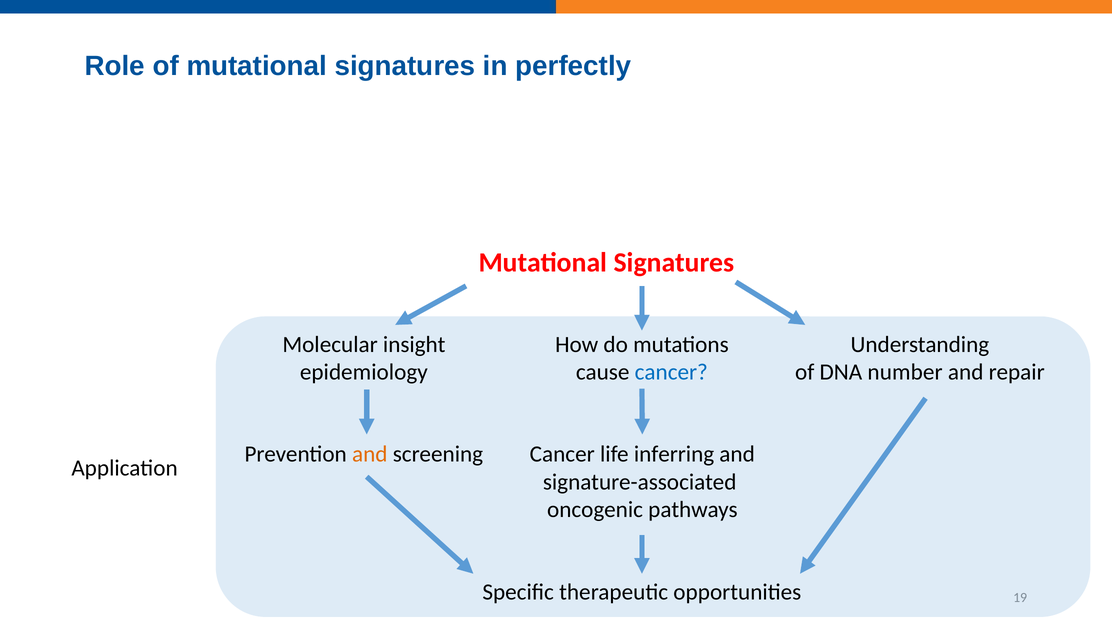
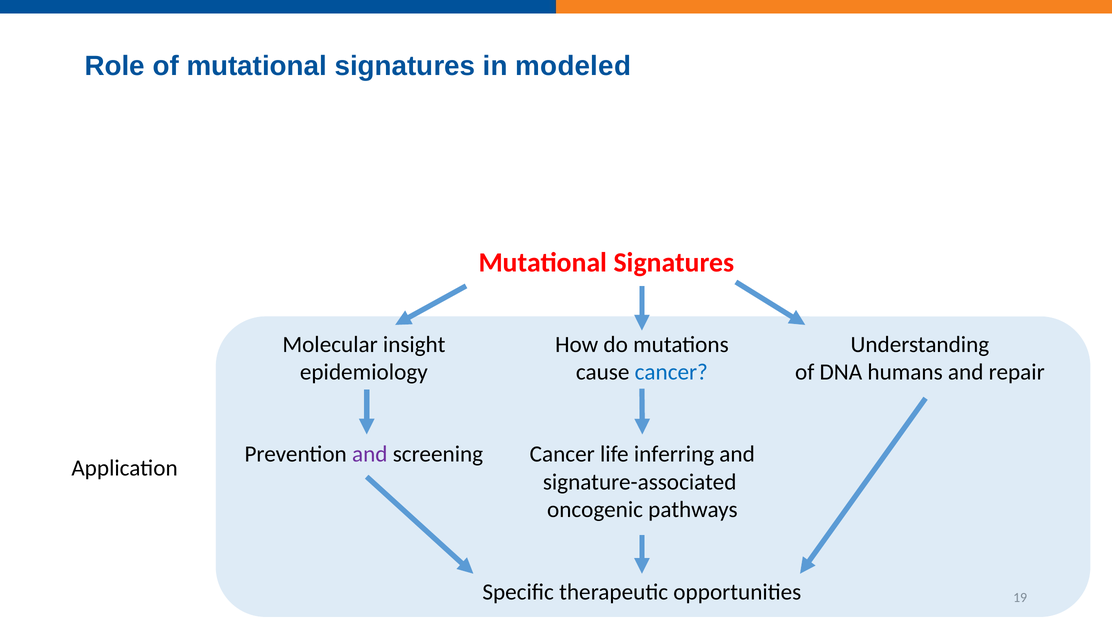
perfectly: perfectly -> modeled (573, 66)
number: number -> humans (905, 372)
and colour: orange -> purple (370, 454)
